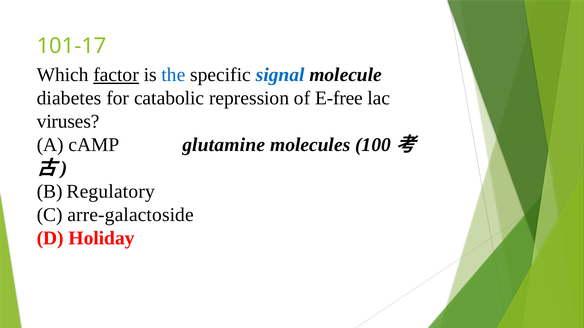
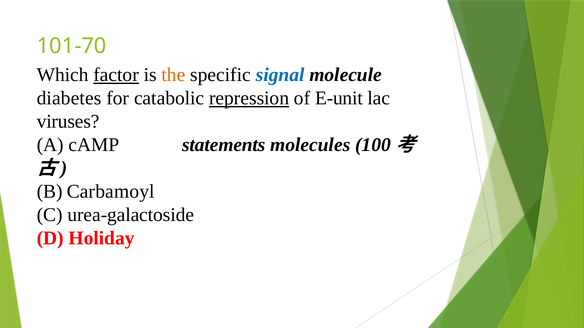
101-17: 101-17 -> 101-70 (72, 46)
the colour: blue -> orange (173, 75)
repression underline: none -> present (249, 98)
E-free: E-free -> E-unit (339, 98)
glutamine: glutamine -> statements (224, 145)
Regulatory: Regulatory -> Carbamoyl (111, 192)
arre-galactoside: arre-galactoside -> urea-galactoside (131, 215)
